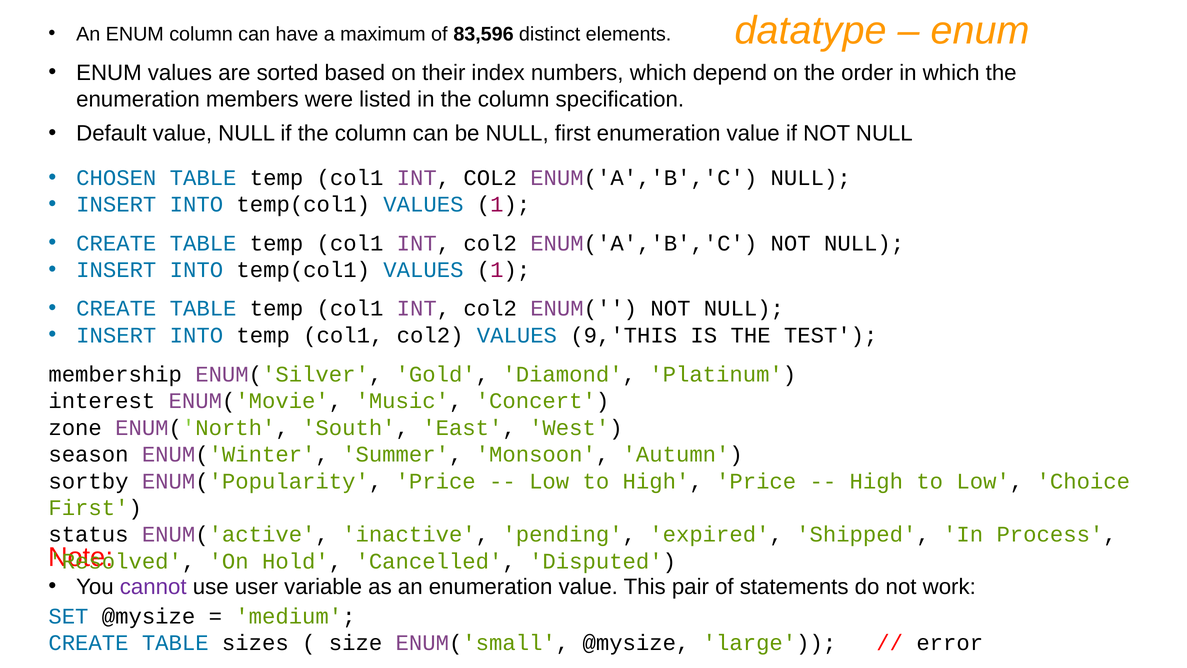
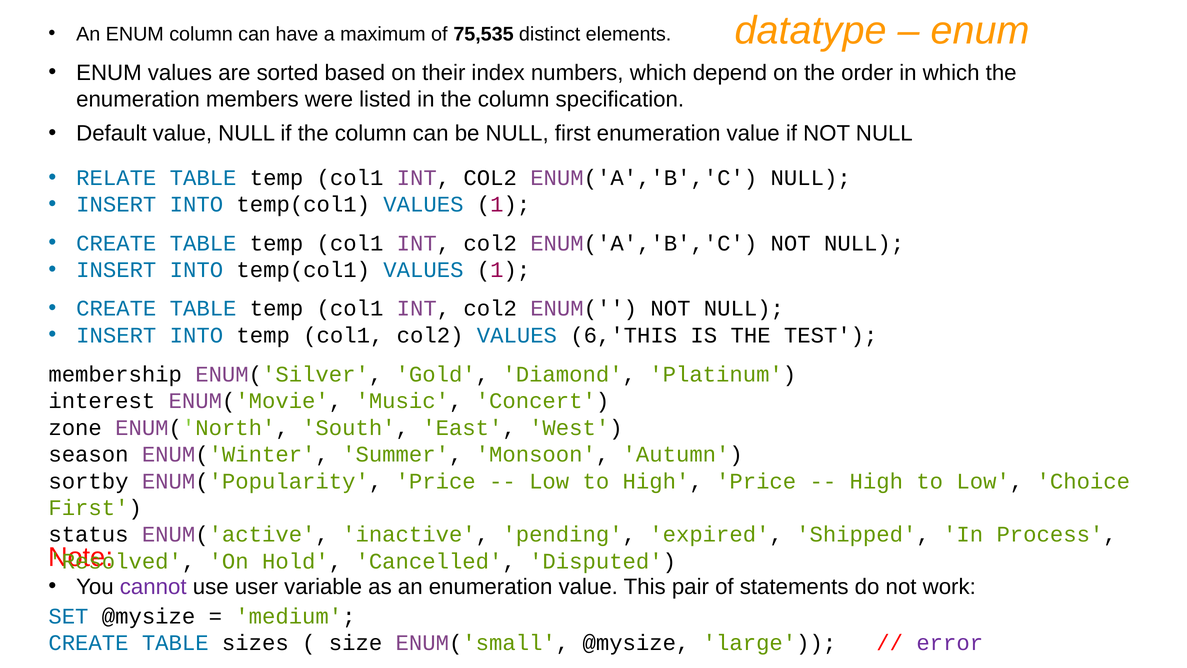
83,596: 83,596 -> 75,535 (484, 34)
CHOSEN: CHOSEN -> RELATE (116, 178)
9,'THIS: 9,'THIS -> 6,'THIS (624, 335)
error colour: black -> purple (950, 643)
